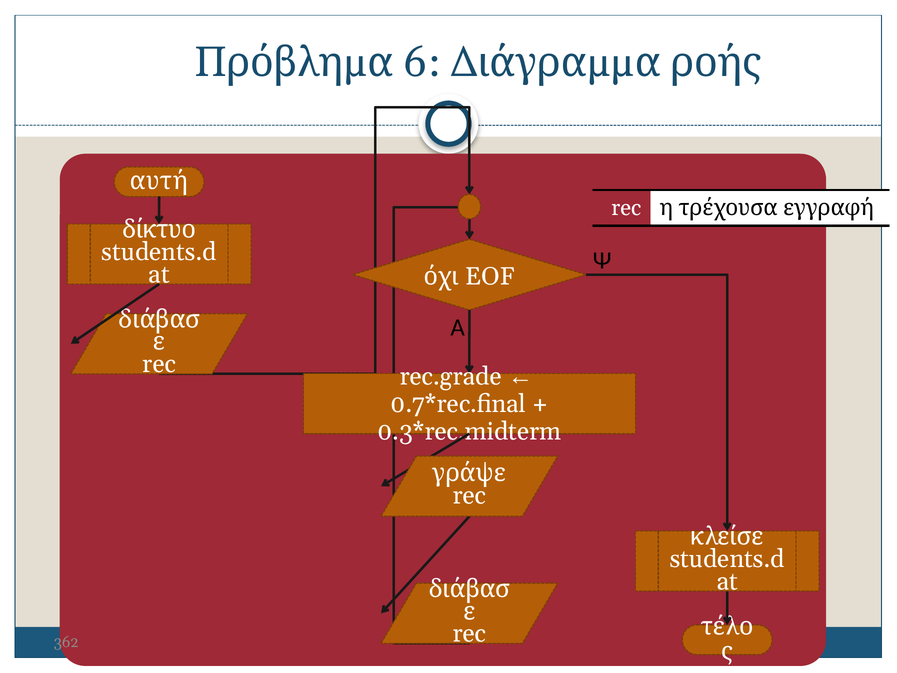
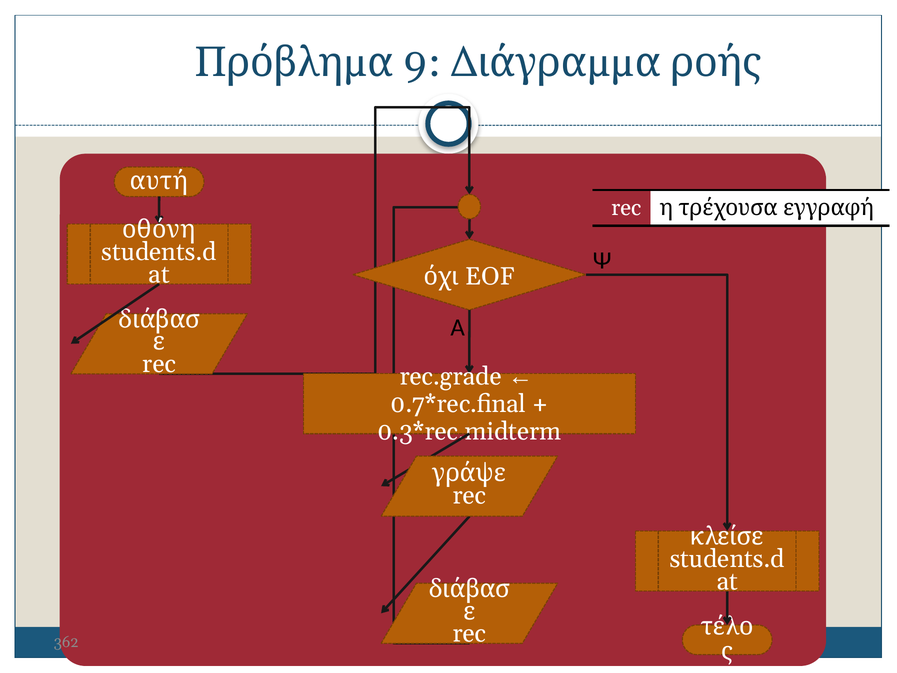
6: 6 -> 9 (422, 63)
δίκτυο: δίκτυο -> οθόνη (159, 230)
